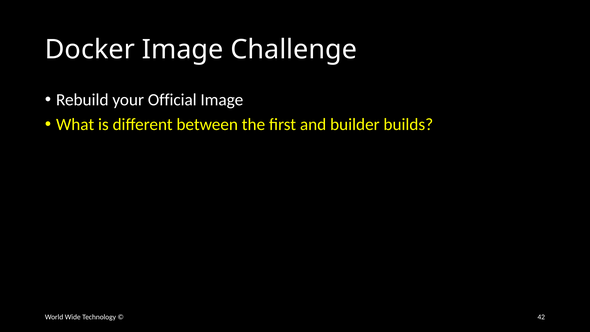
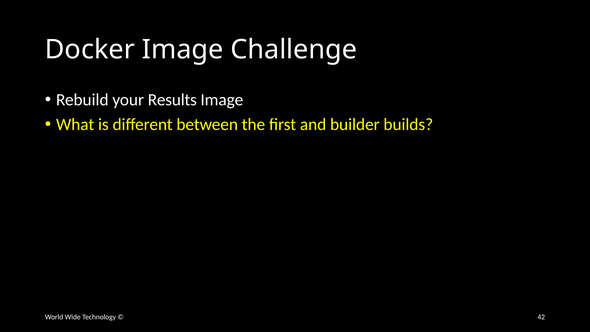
Official: Official -> Results (172, 100)
